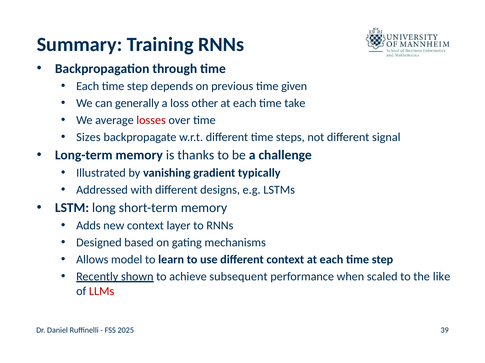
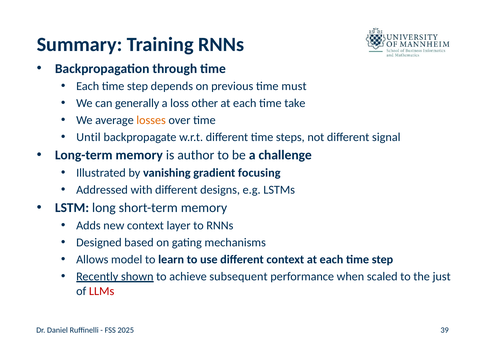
given: given -> must (294, 86)
losses colour: red -> orange (151, 120)
Sizes: Sizes -> Until (88, 137)
thanks: thanks -> author (196, 155)
typically: typically -> focusing (259, 173)
like: like -> just (442, 277)
